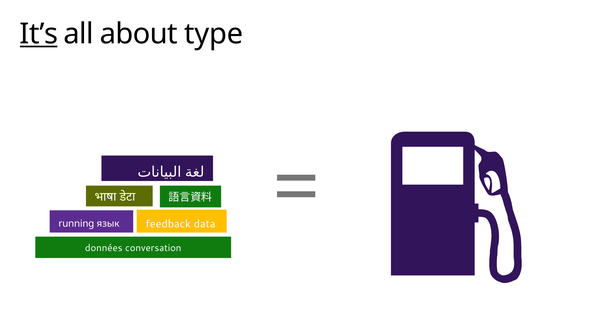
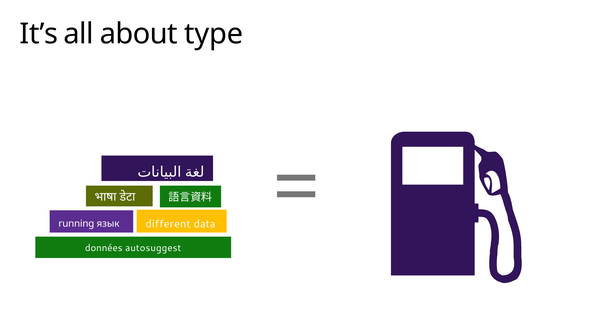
It’s underline: present -> none (39, 34)
feedback: feedback -> different (168, 224)
conversation: conversation -> autosuggest (153, 248)
